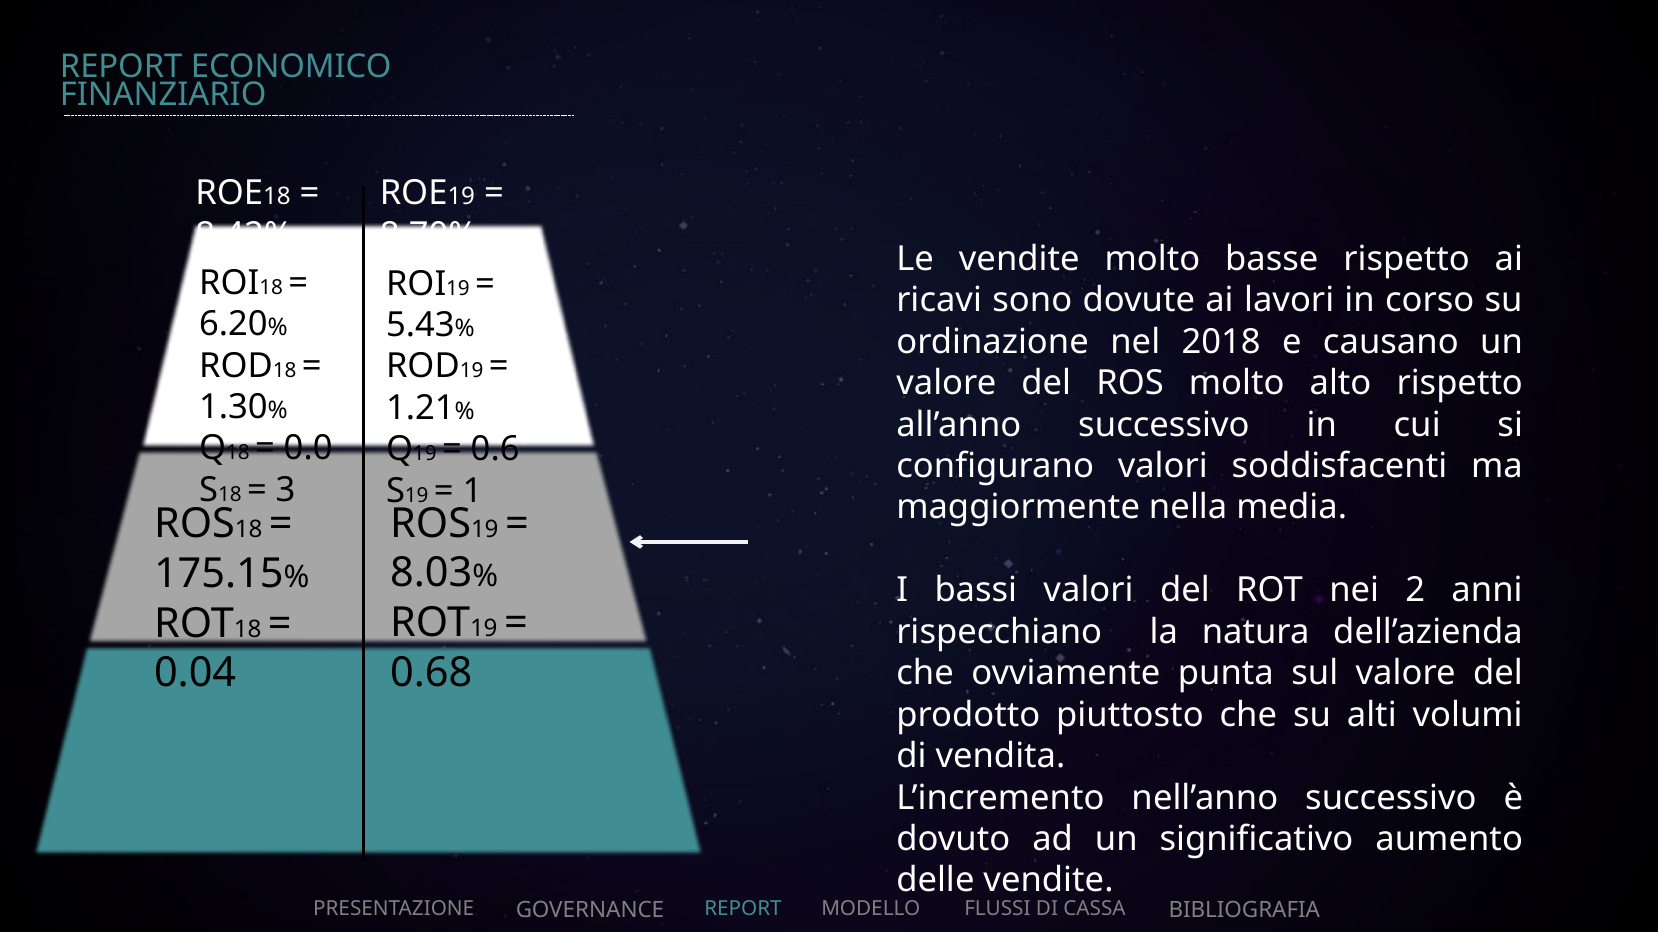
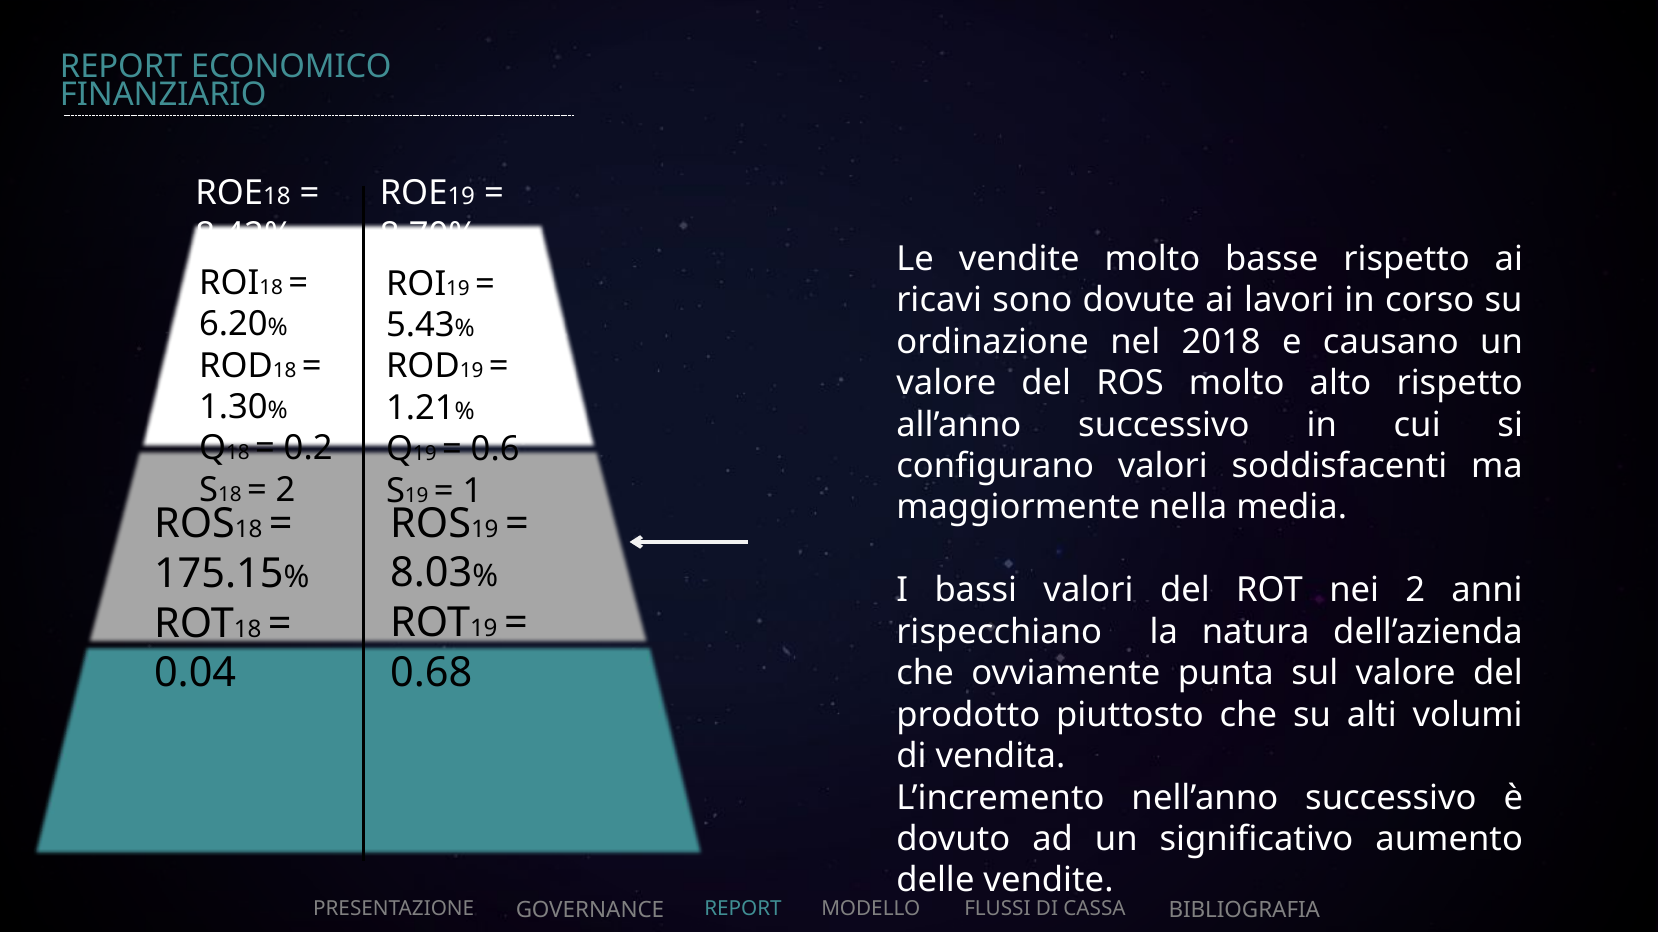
0.0: 0.0 -> 0.2 (308, 449)
3: 3 -> 2 (286, 490)
